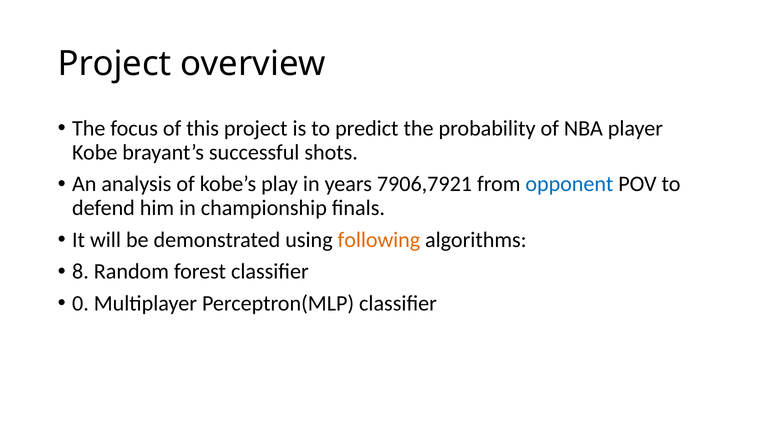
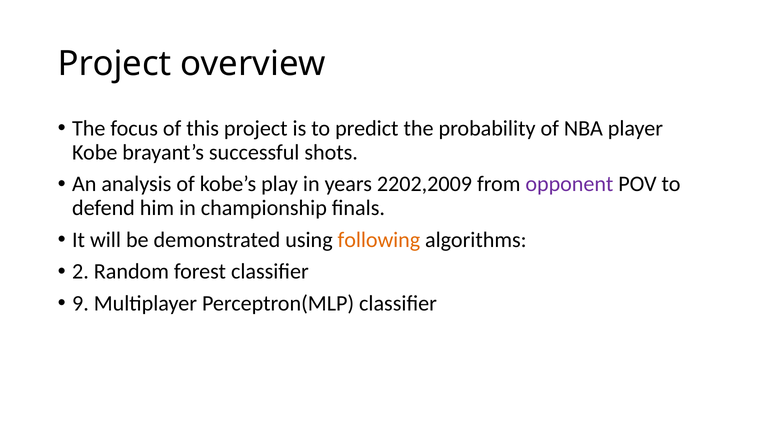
7906,7921: 7906,7921 -> 2202,2009 (424, 184)
opponent colour: blue -> purple (569, 184)
8: 8 -> 2 (80, 272)
0: 0 -> 9 (80, 303)
